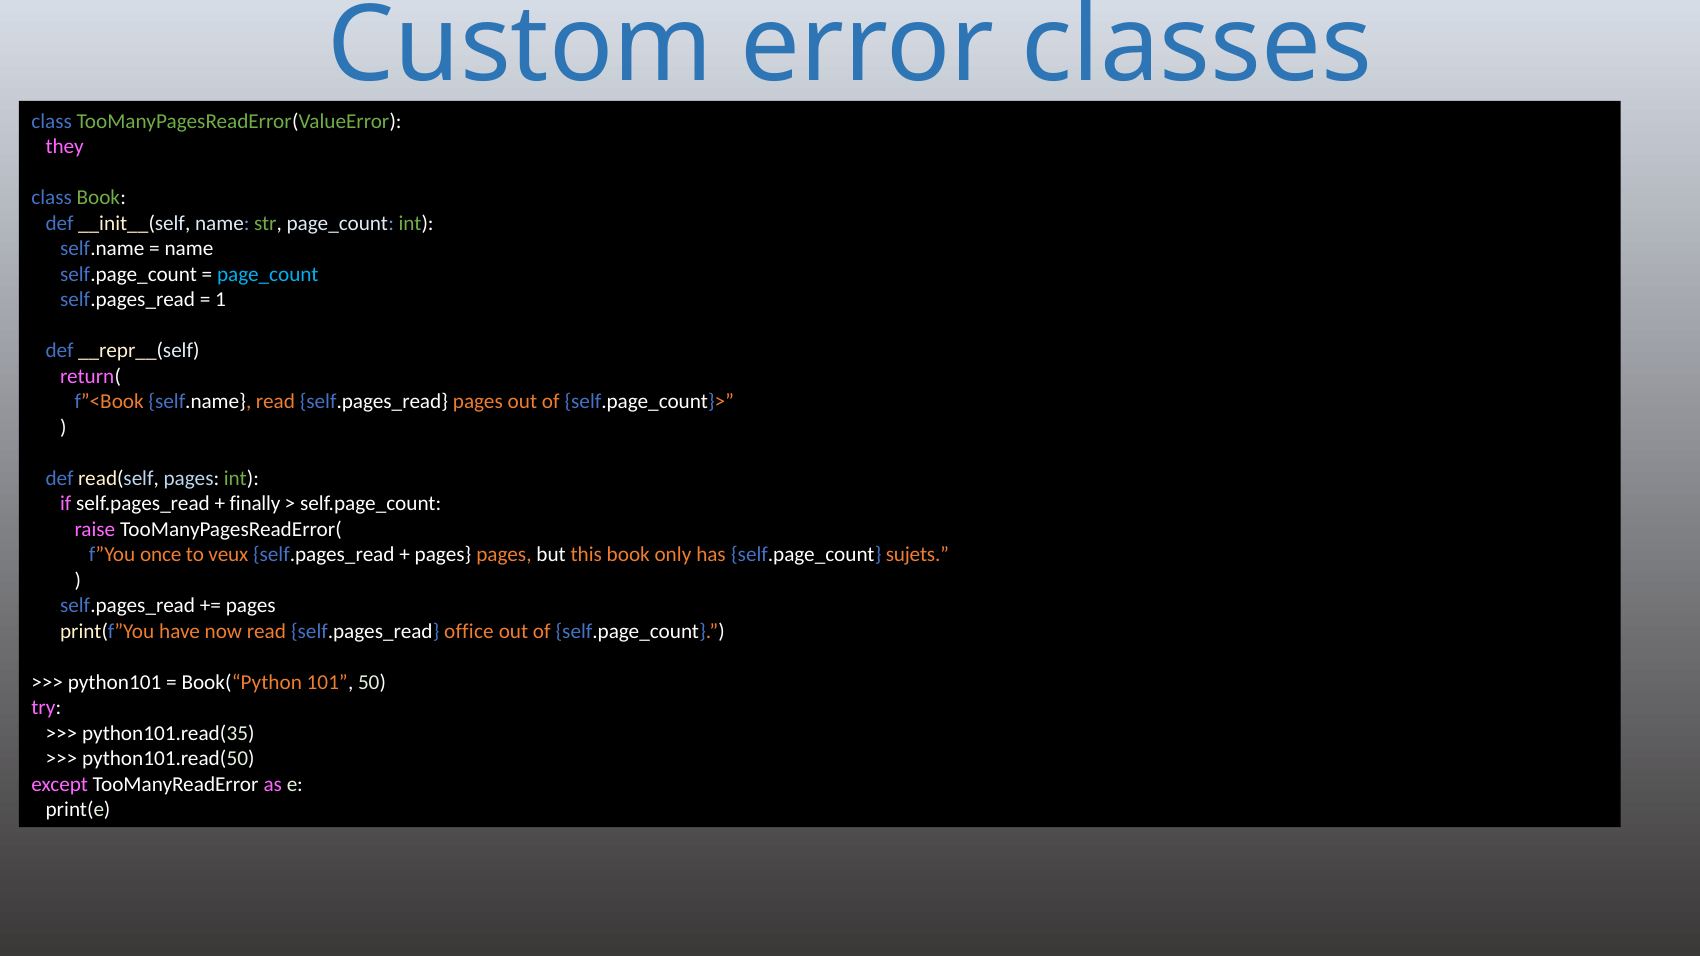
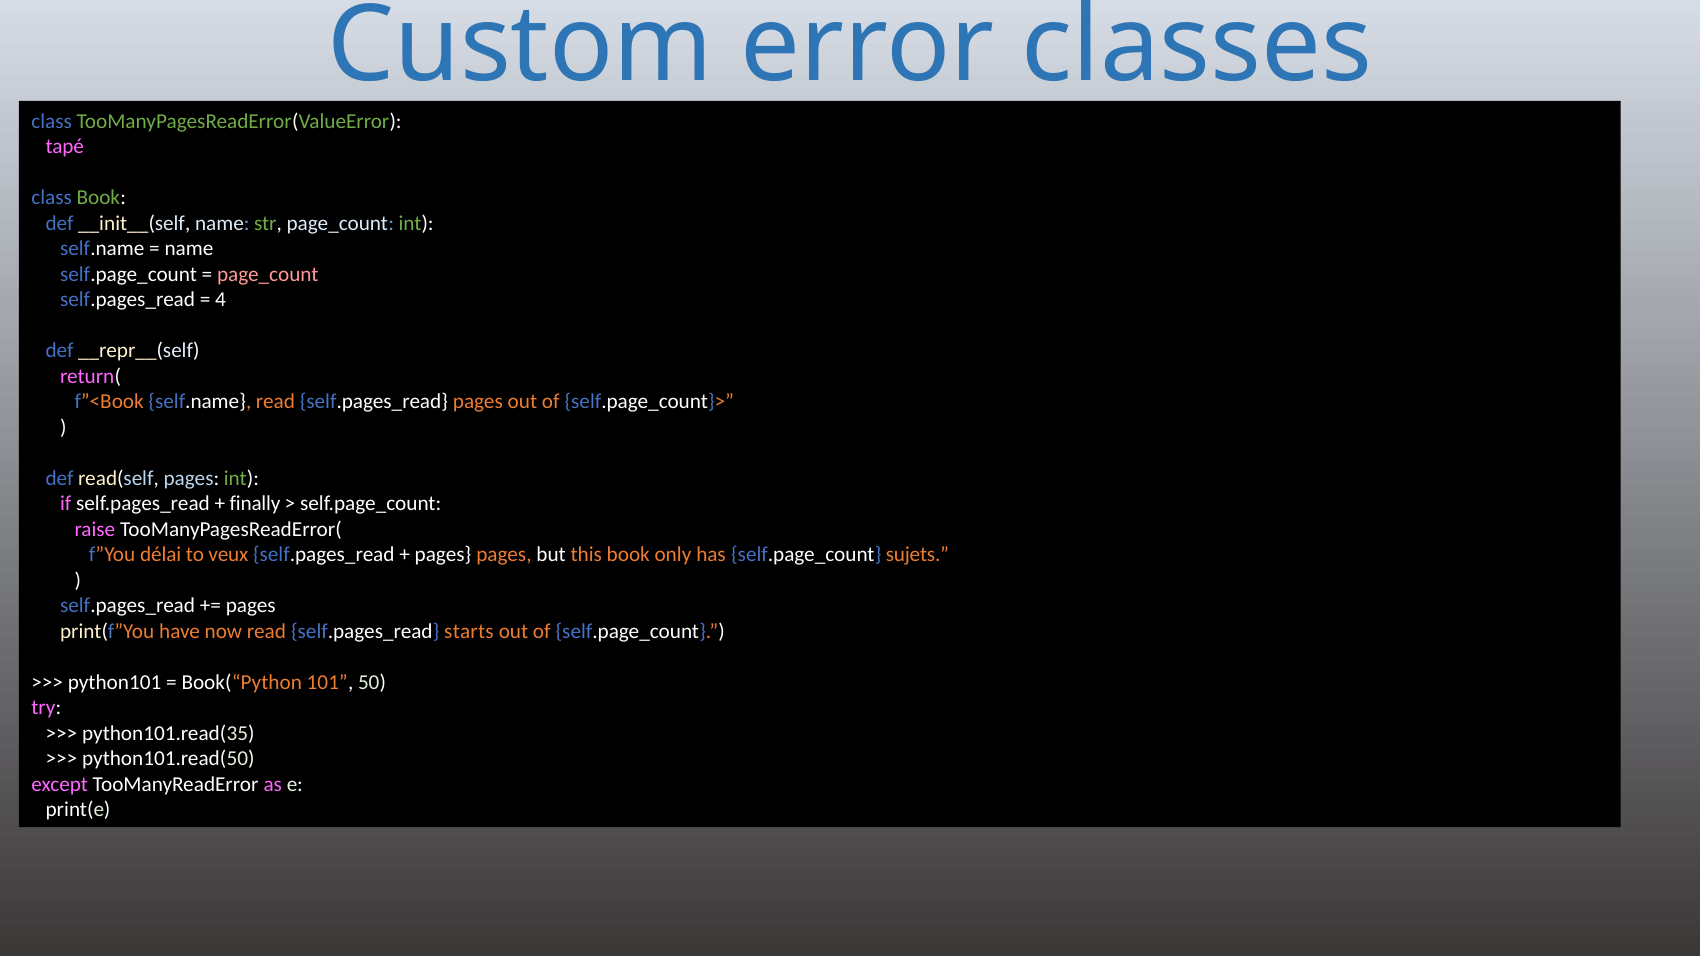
they: they -> tapé (65, 147)
page_count colour: light blue -> pink (268, 274)
1: 1 -> 4 (221, 300)
once: once -> délai (161, 555)
office: office -> starts (469, 631)
